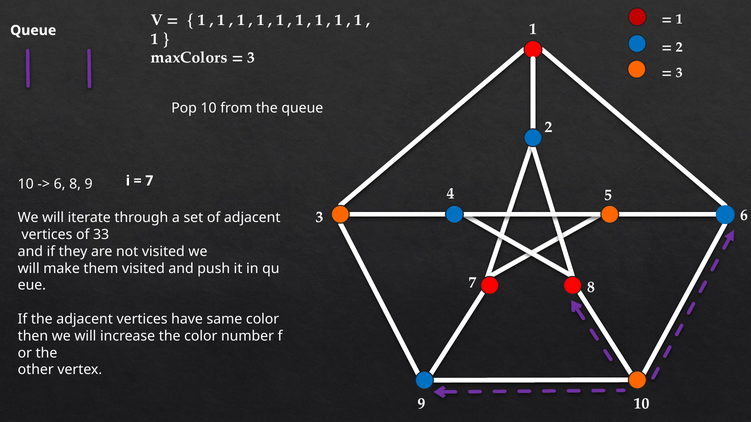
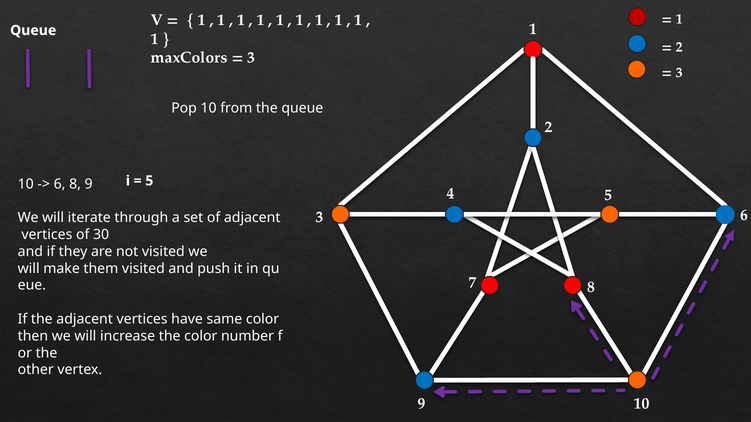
7: 7 -> 5 (149, 181)
33: 33 -> 30 (101, 235)
